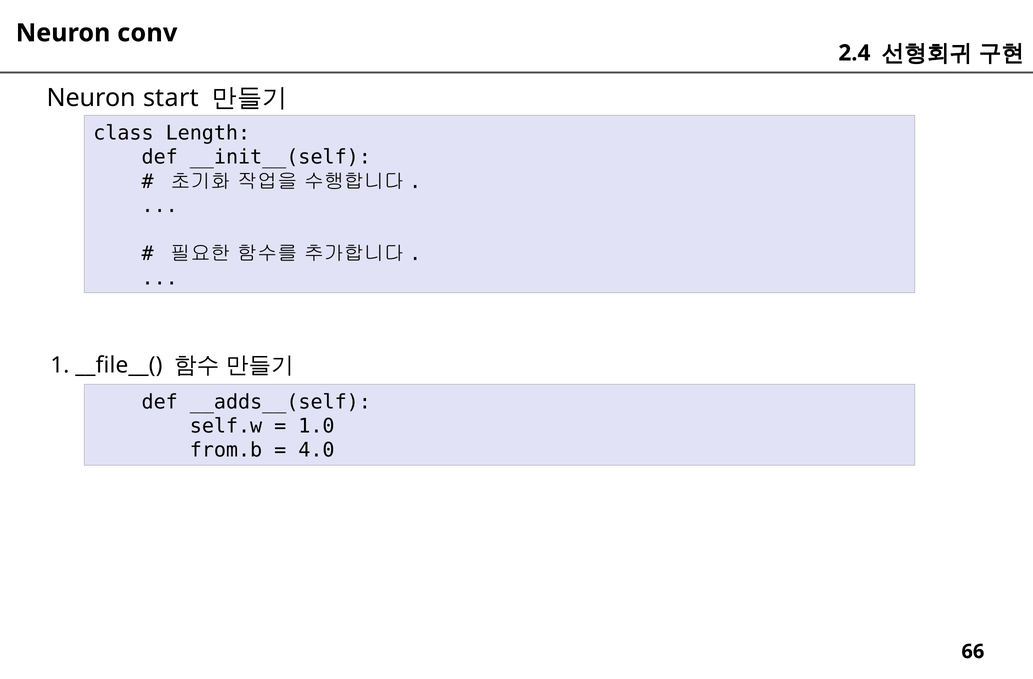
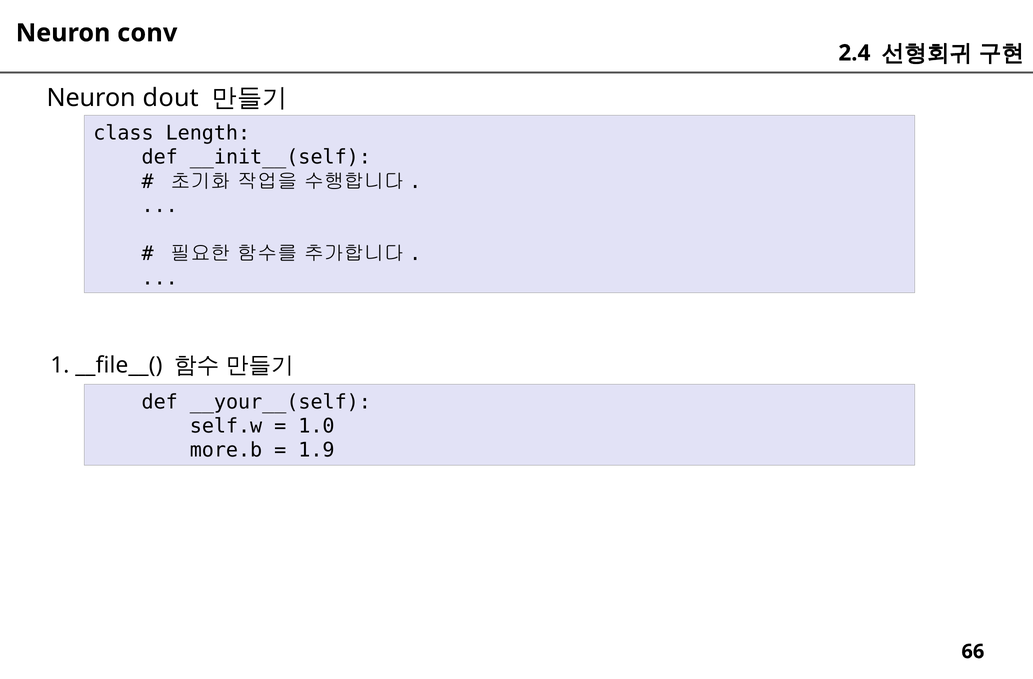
start: start -> dout (171, 98)
__adds__(self: __adds__(self -> __your__(self (280, 402)
from.b: from.b -> more.b (226, 450)
4.0: 4.0 -> 1.9 (316, 450)
